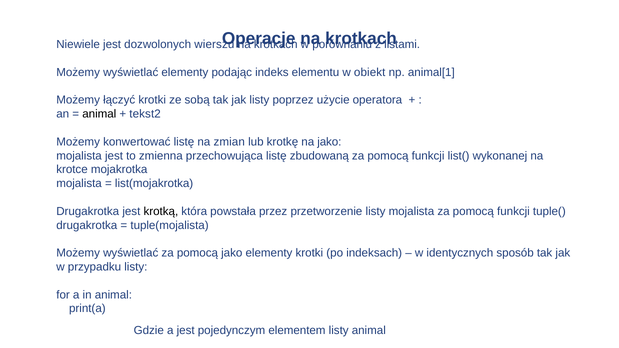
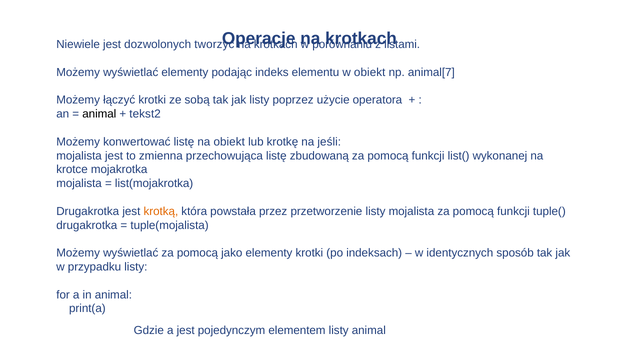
wierszu: wierszu -> tworzyć (214, 44)
animal[1: animal[1 -> animal[7 (431, 72)
na zmian: zmian -> obiekt (229, 142)
na jako: jako -> jeśli (329, 142)
krotką colour: black -> orange (161, 211)
